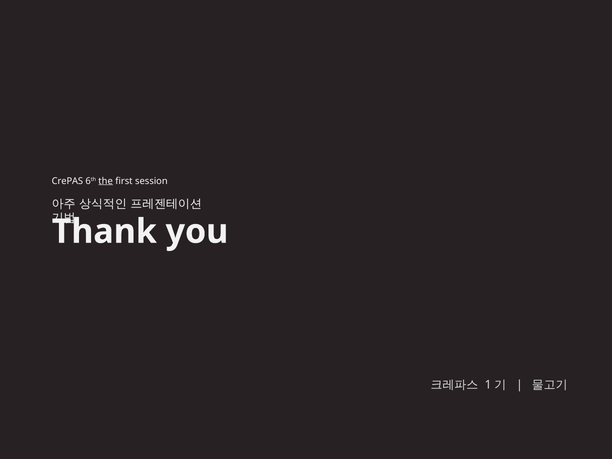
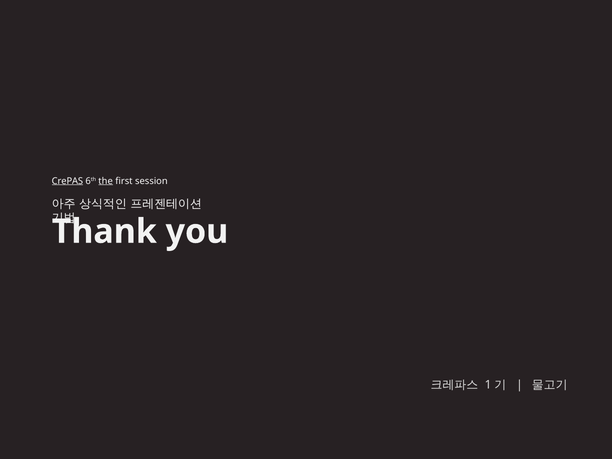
CrePAS underline: none -> present (67, 181)
